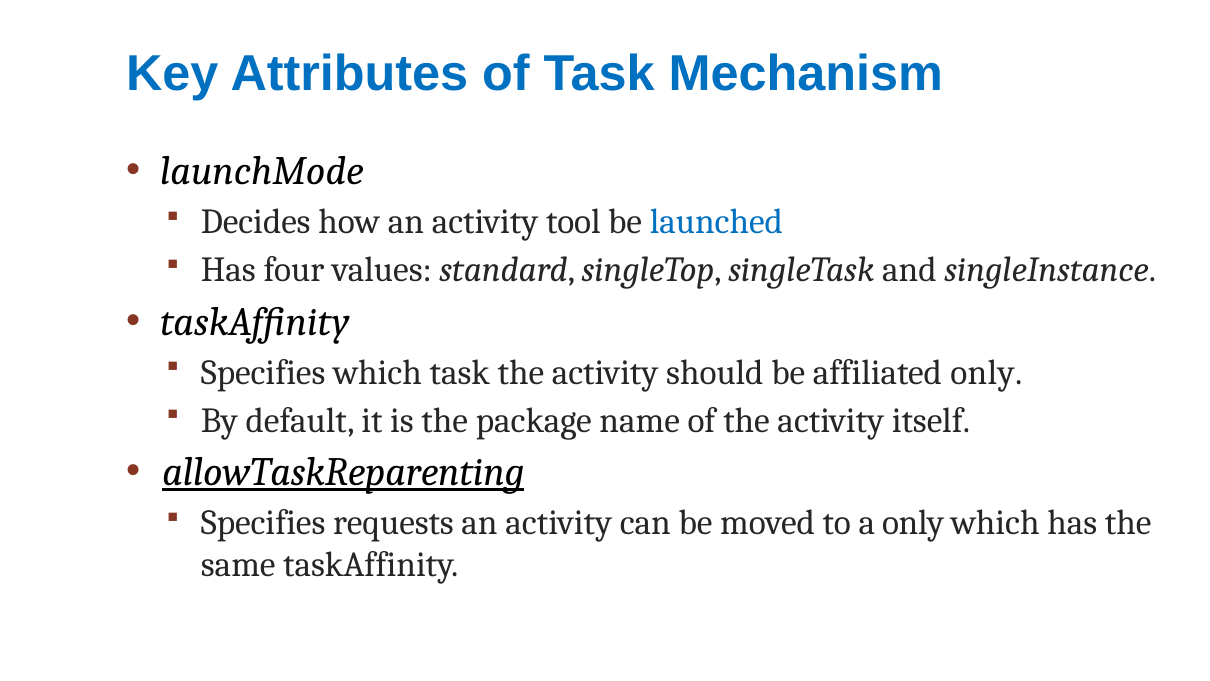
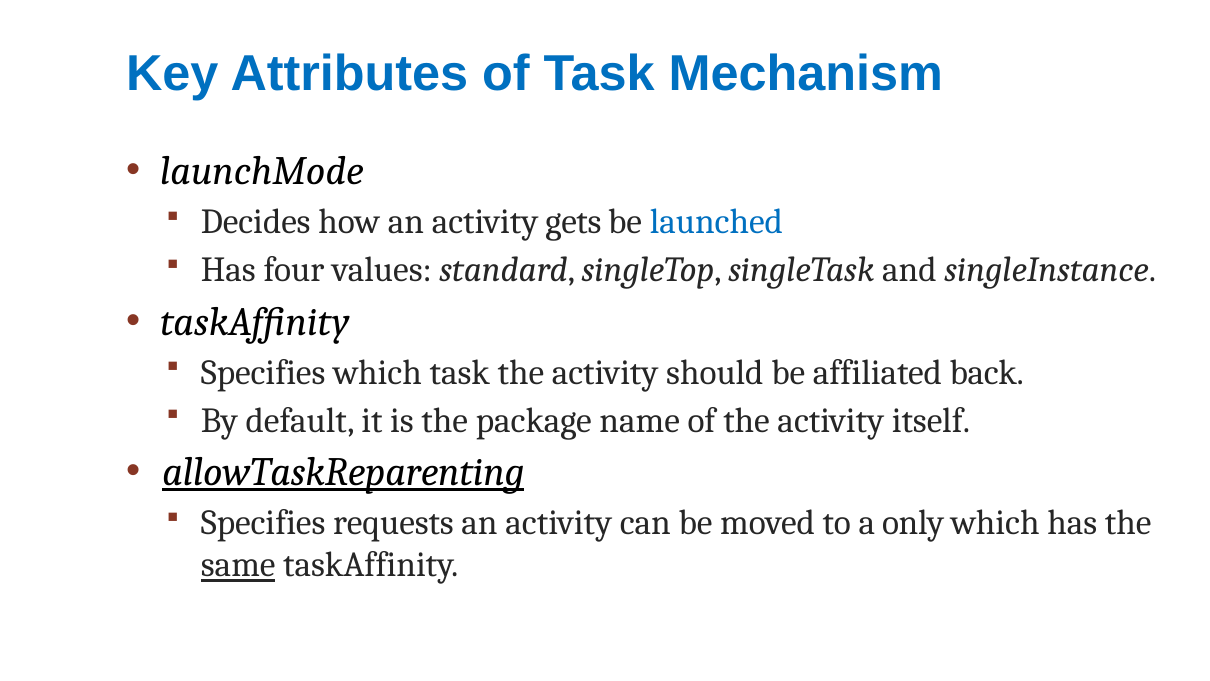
tool: tool -> gets (573, 222)
affiliated only: only -> back (987, 372)
same underline: none -> present (238, 565)
